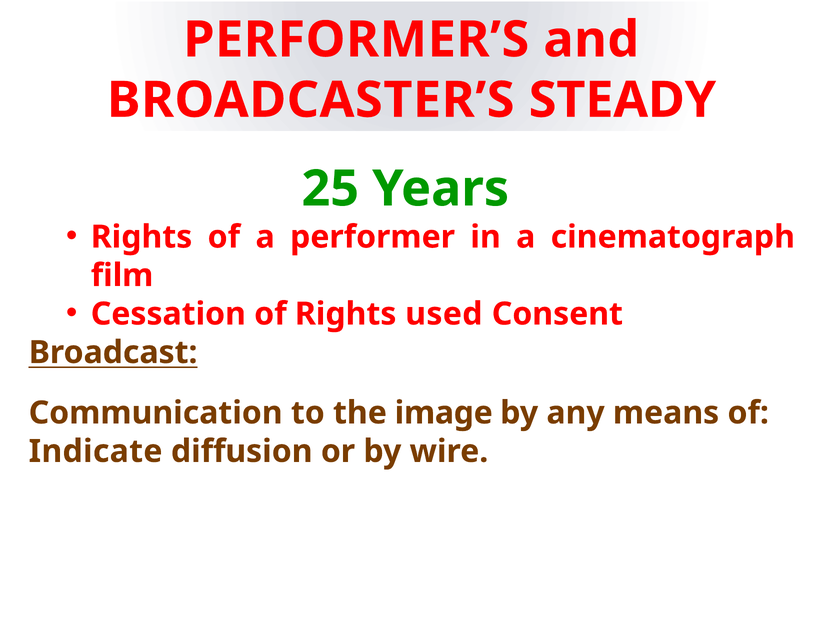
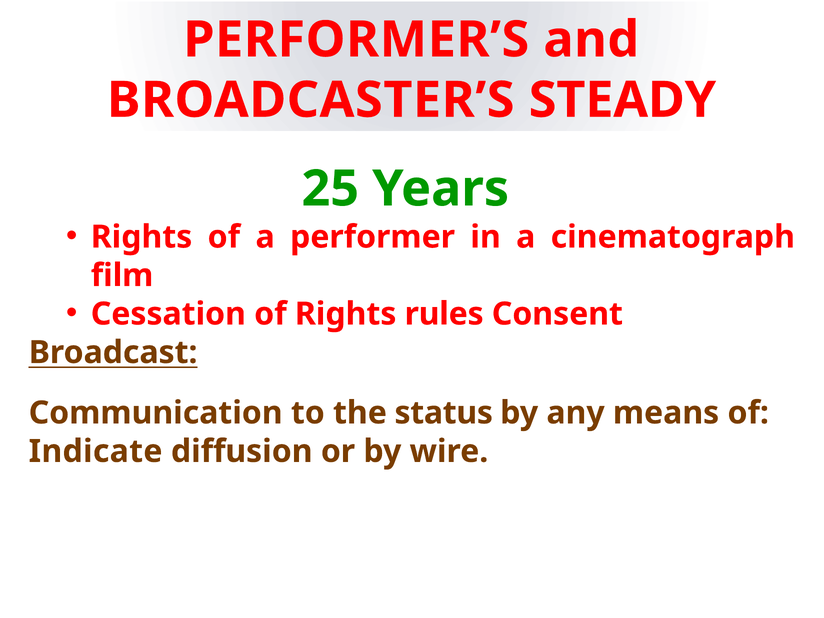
used: used -> rules (444, 314)
image: image -> status (444, 413)
